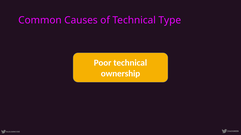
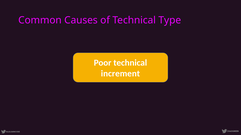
ownership: ownership -> increment (120, 74)
